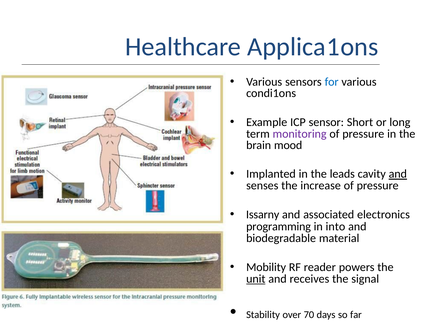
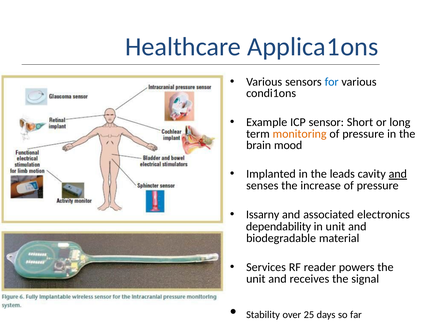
monitoring colour: purple -> orange (300, 134)
programming: programming -> dependability (279, 226)
in into: into -> unit (335, 226)
Mobility: Mobility -> Services (266, 267)
unit underline: present -> none (256, 278)
70: 70 -> 25 (309, 314)
